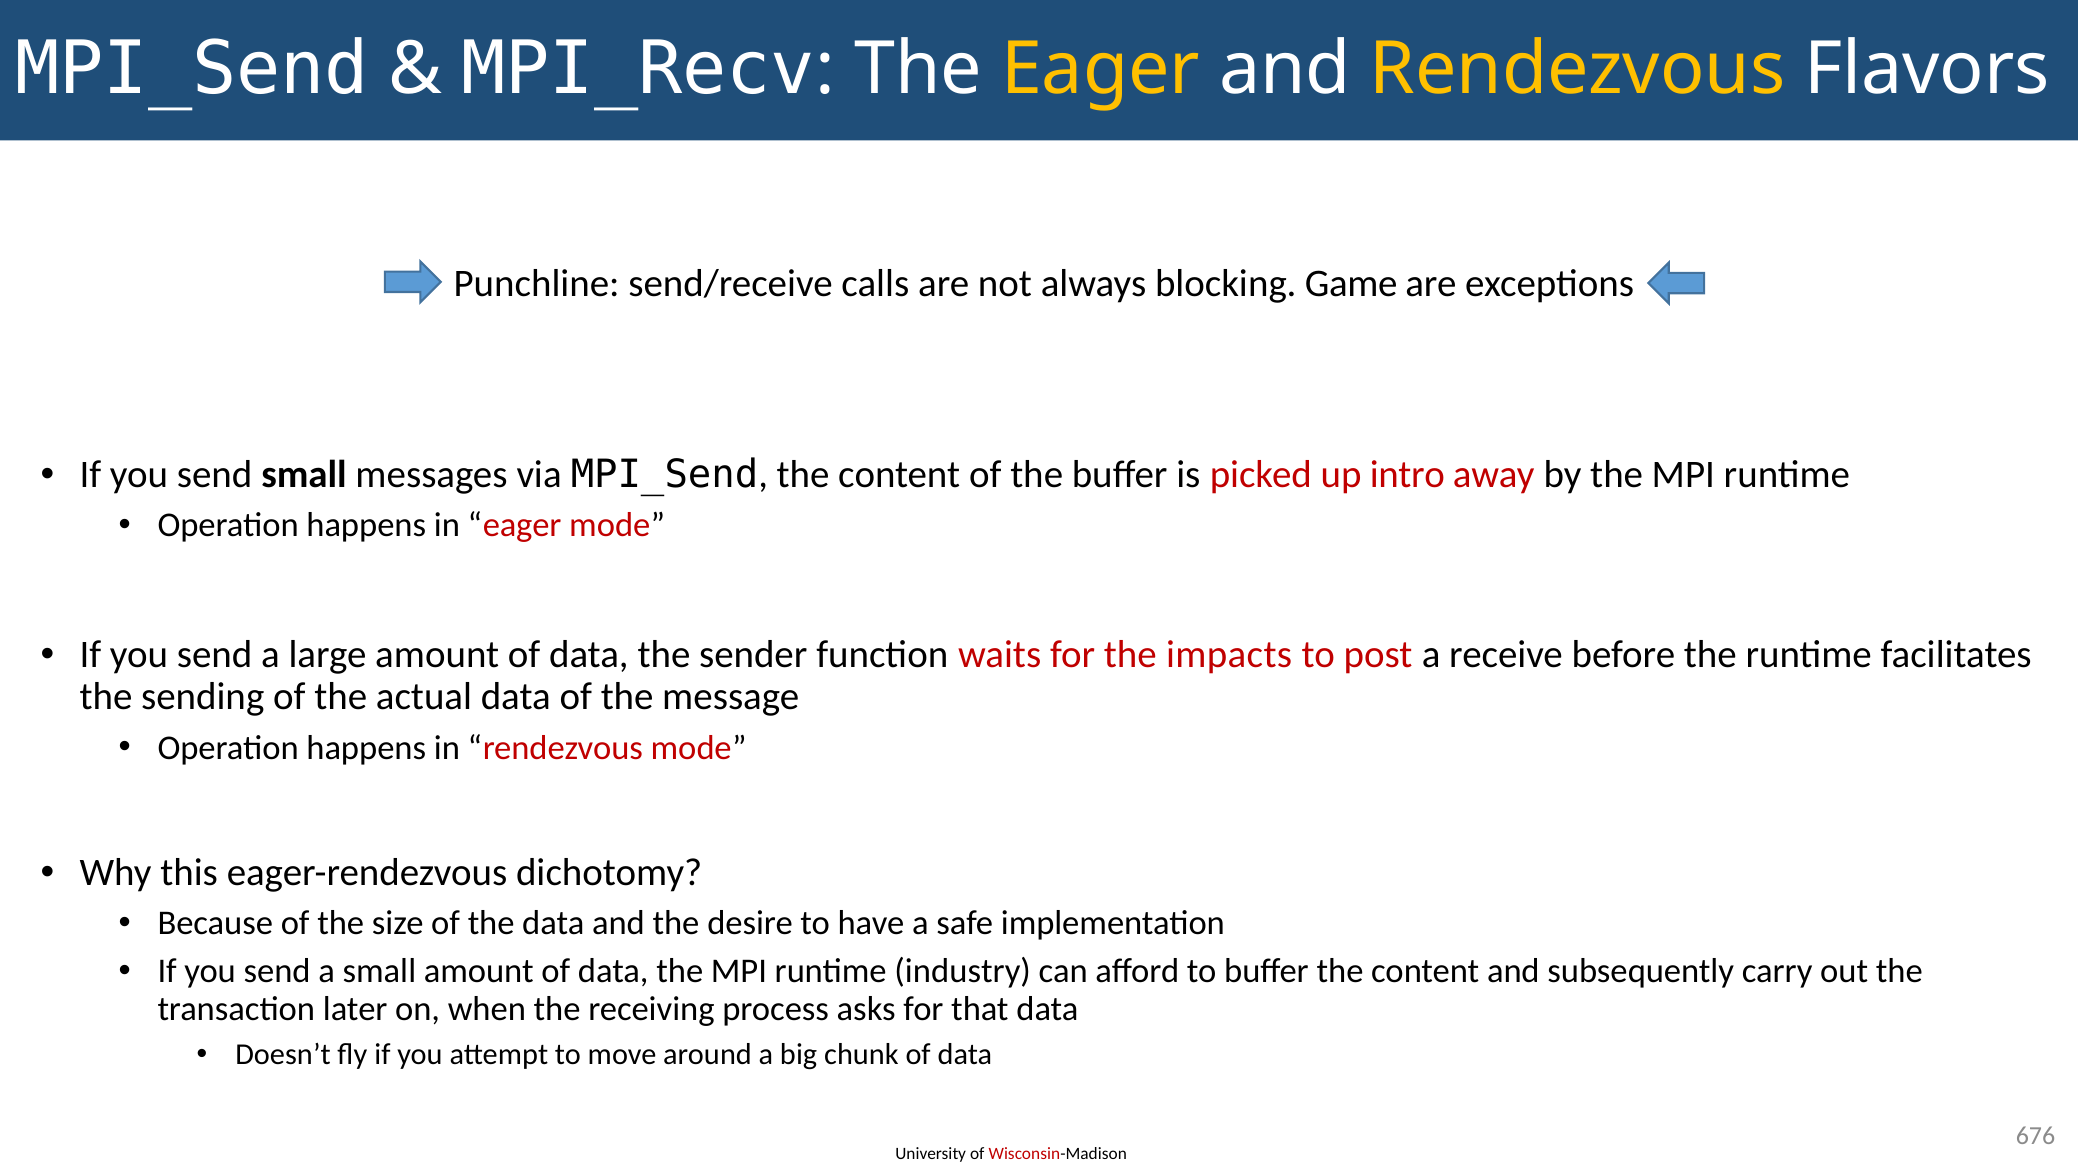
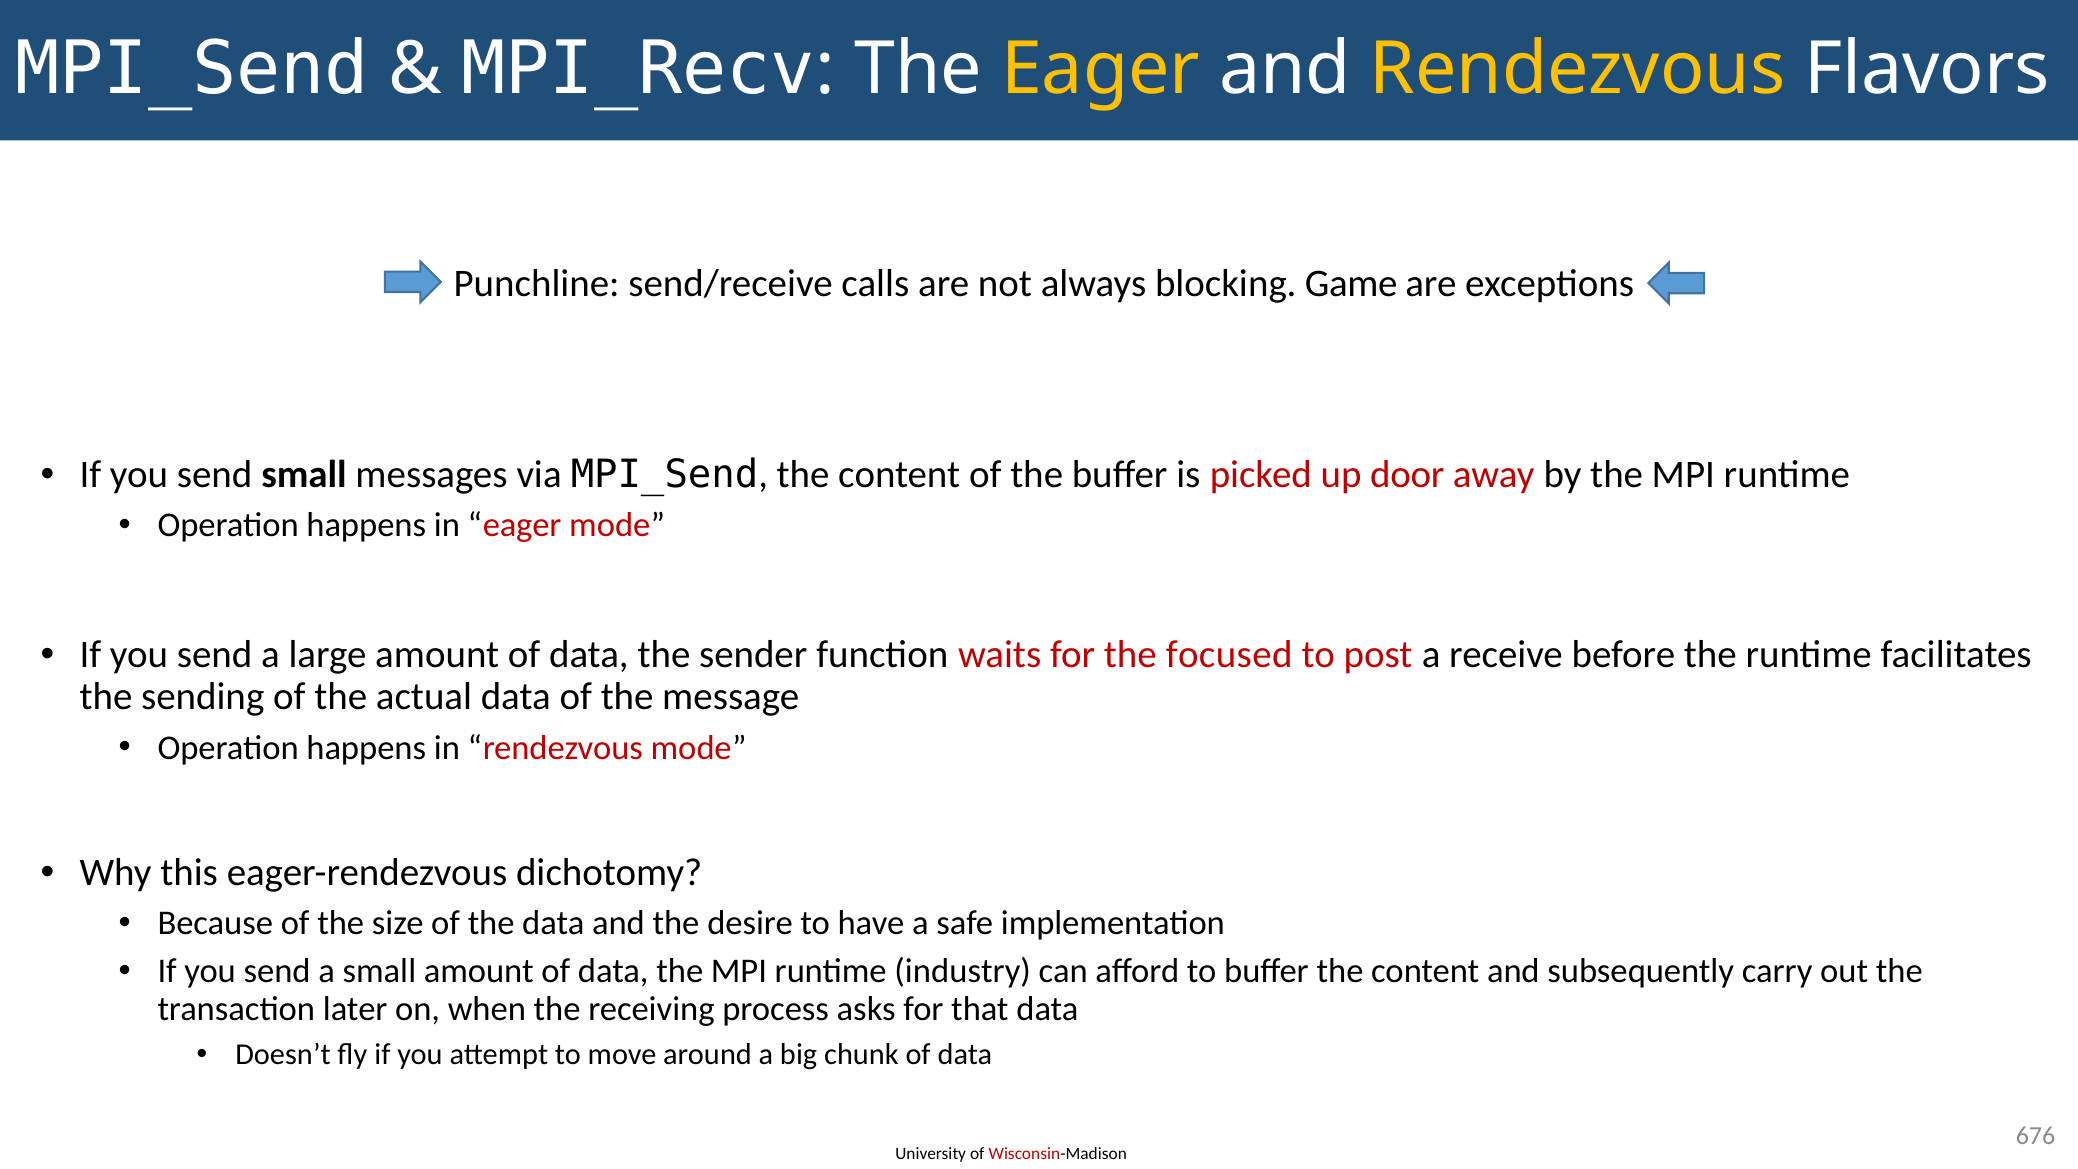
intro: intro -> door (1407, 475)
impacts: impacts -> focused (1229, 655)
